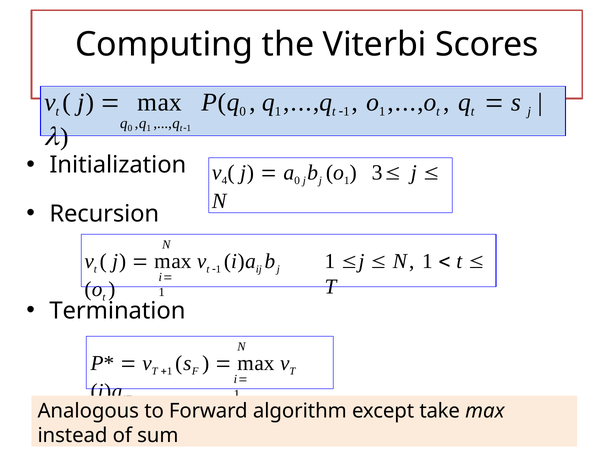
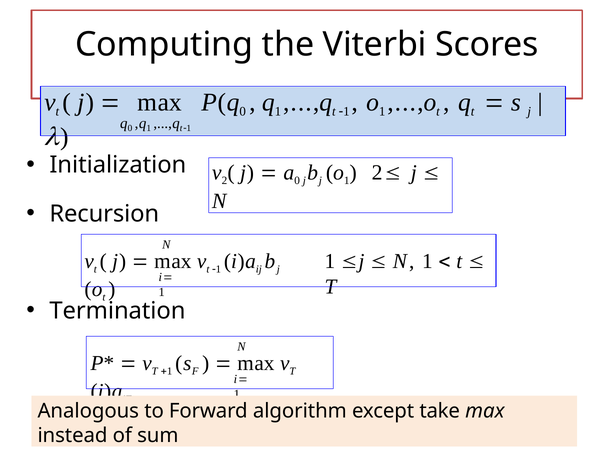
4: 4 -> 2 (224, 181)
3: 3 -> 2 (377, 173)
